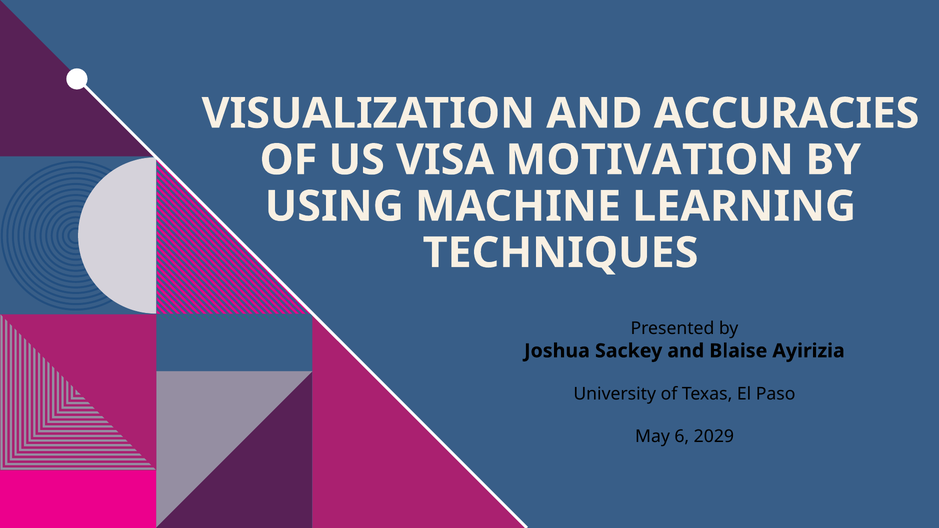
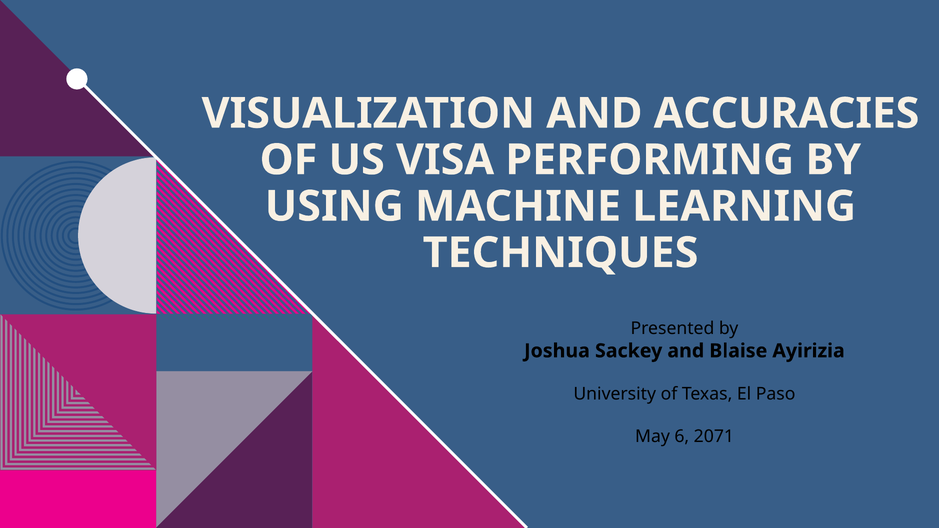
MOTIVATION: MOTIVATION -> PERFORMING (650, 160)
2029: 2029 -> 2071 (714, 437)
